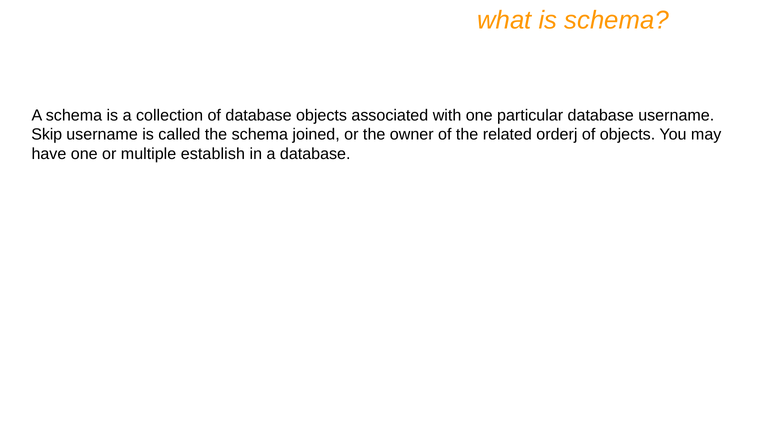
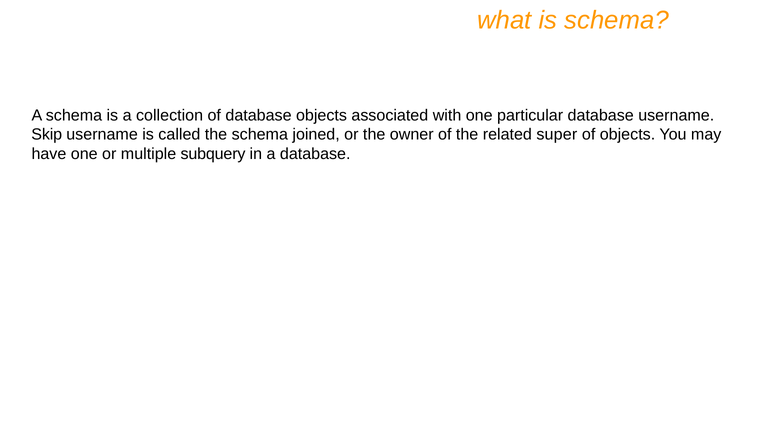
orderj: orderj -> super (557, 135)
establish: establish -> subquery (213, 154)
